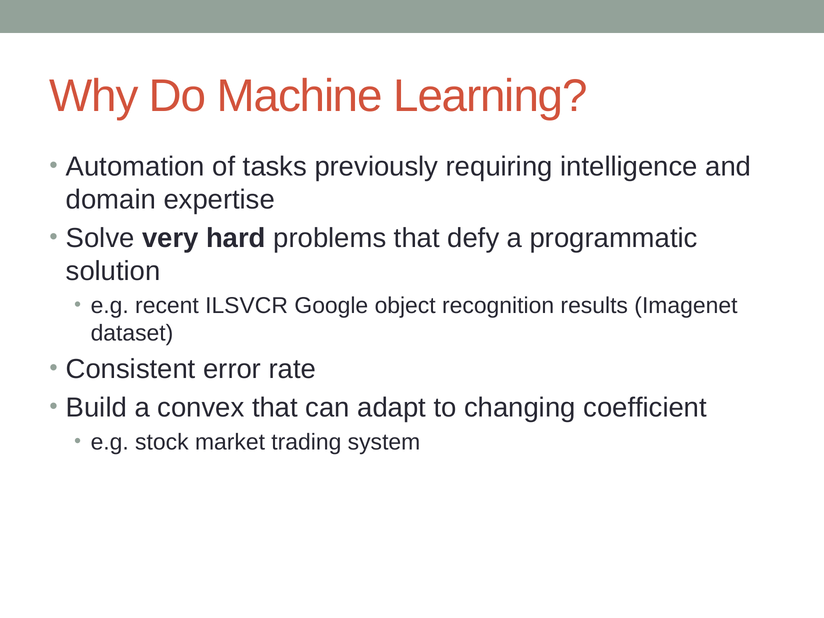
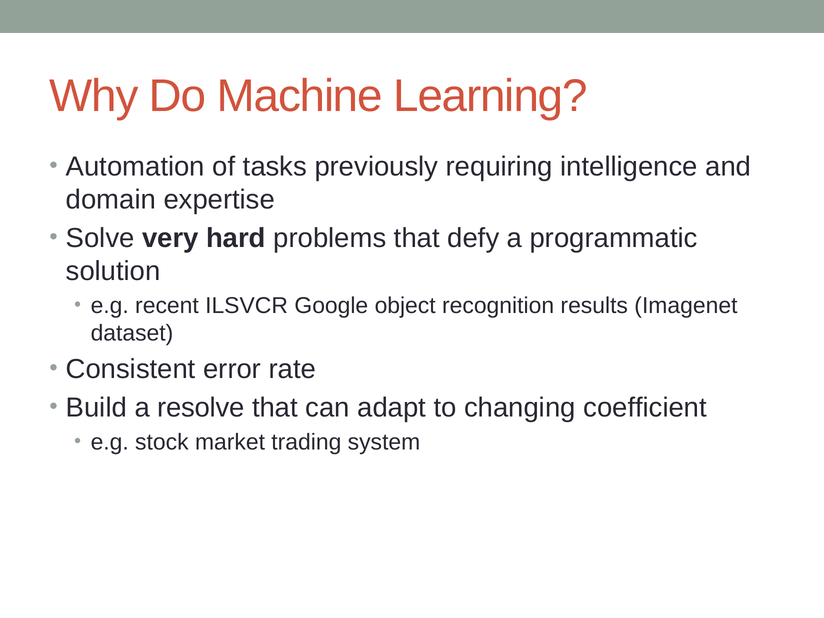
convex: convex -> resolve (201, 408)
